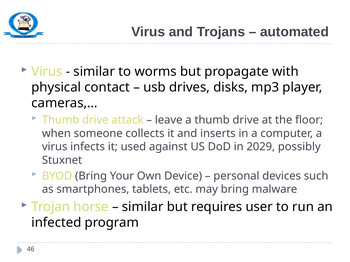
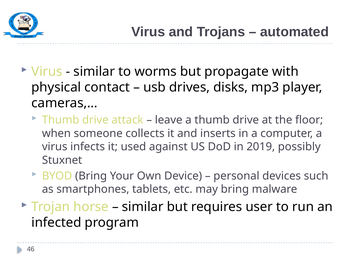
2029: 2029 -> 2019 (261, 147)
